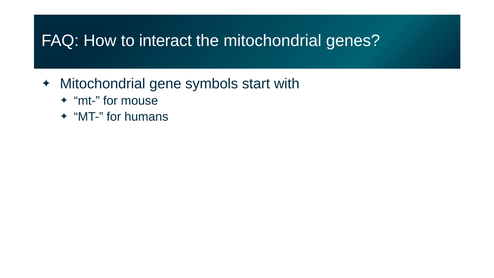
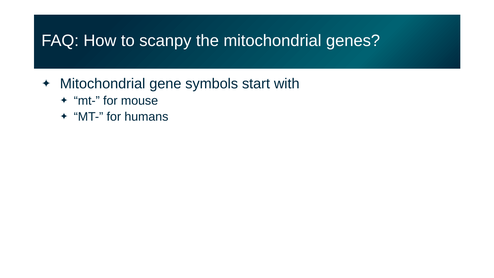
interact: interact -> scanpy (165, 41)
